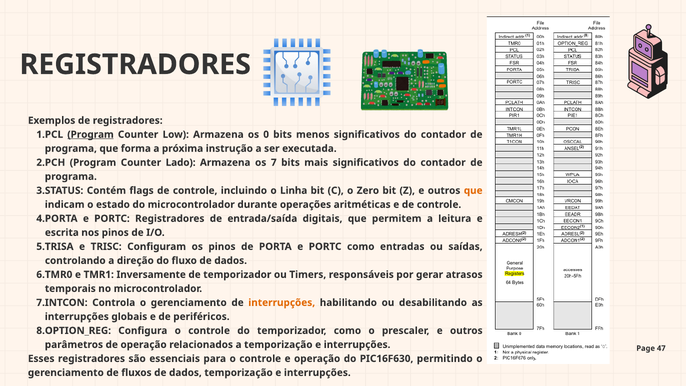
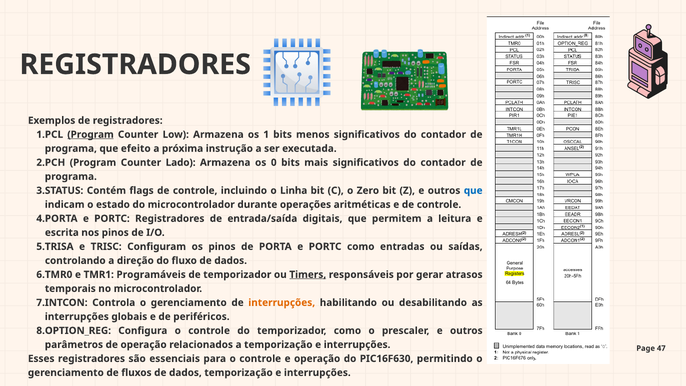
0: 0 -> 1 (266, 134)
forma: forma -> efeito (136, 148)
7: 7 -> 0 (274, 162)
que colour: orange -> blue (473, 190)
Inversamente: Inversamente -> Programáveis (151, 275)
Timers underline: none -> present (308, 275)
